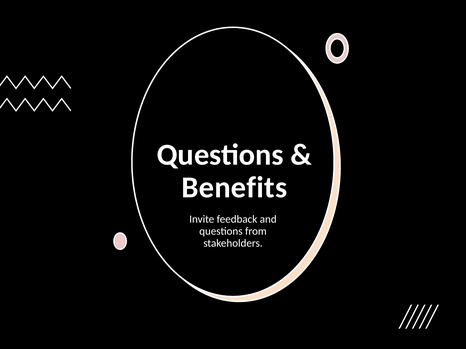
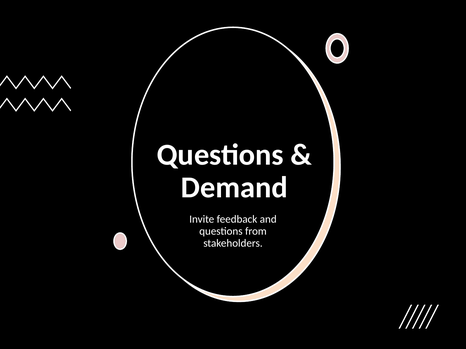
Benefits: Benefits -> Demand (234, 188)
